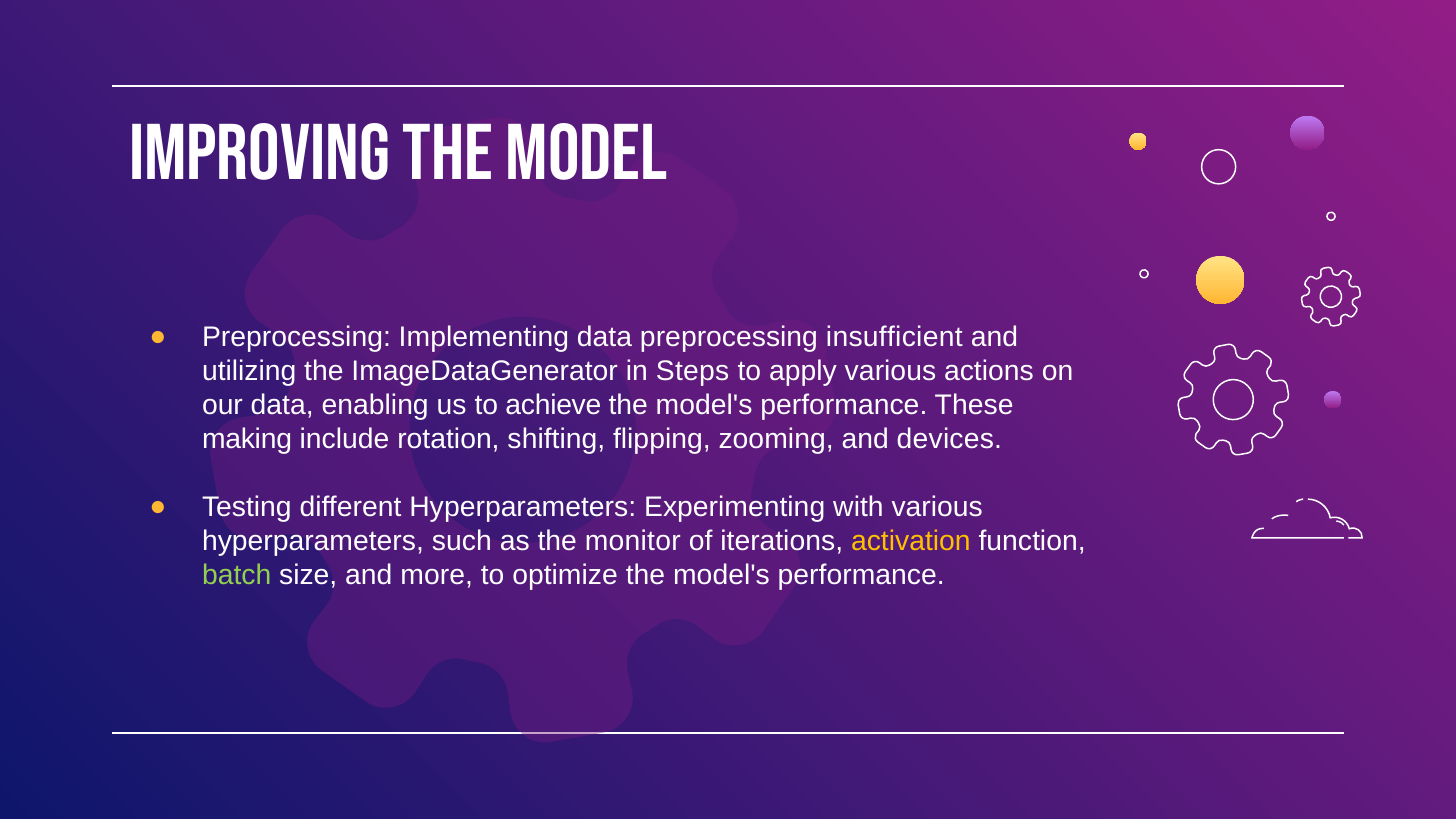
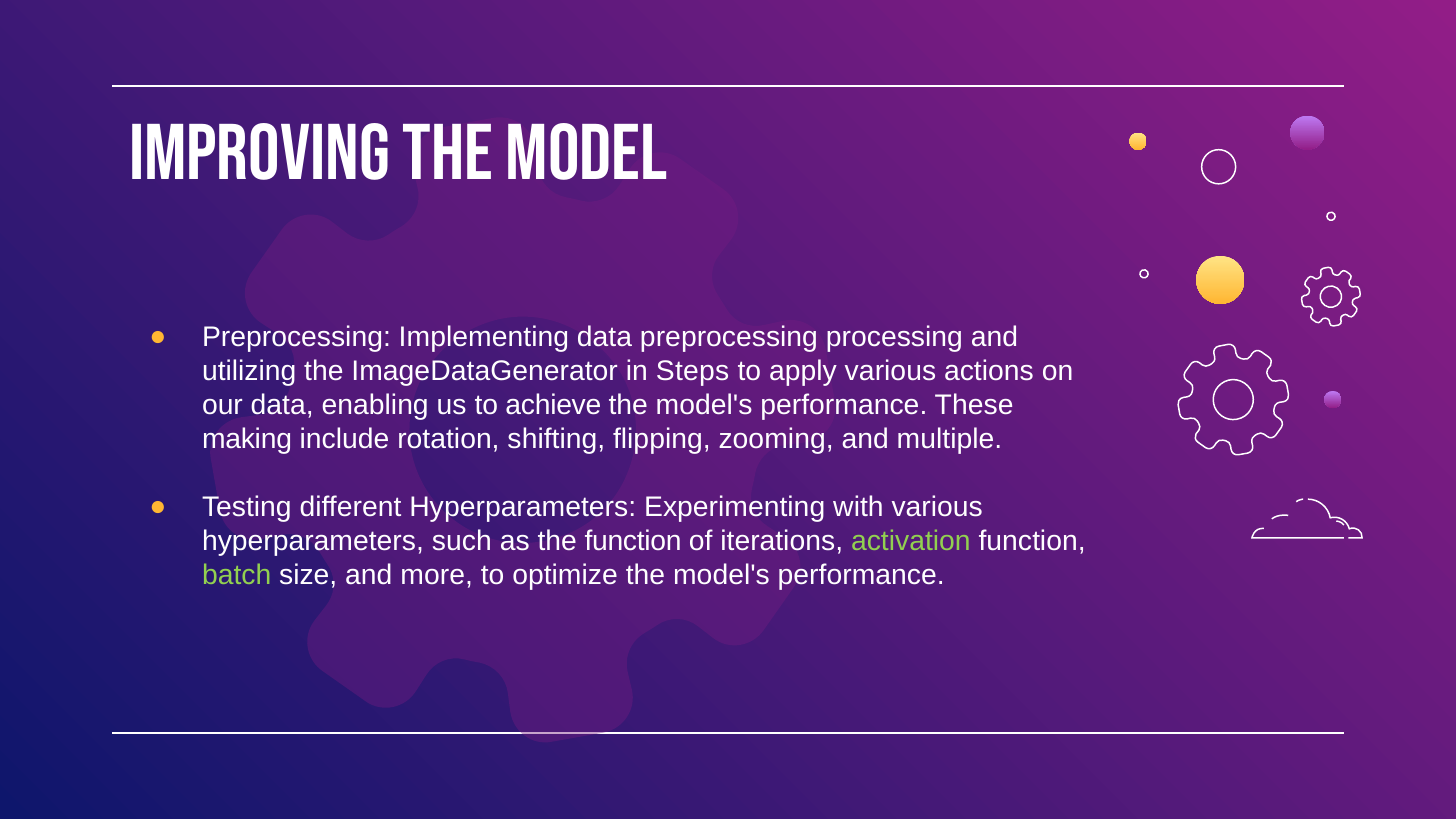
insufficient: insufficient -> processing (894, 338)
devices: devices -> multiple (949, 440)
the monitor: monitor -> function (633, 542)
activation colour: yellow -> light green (911, 542)
